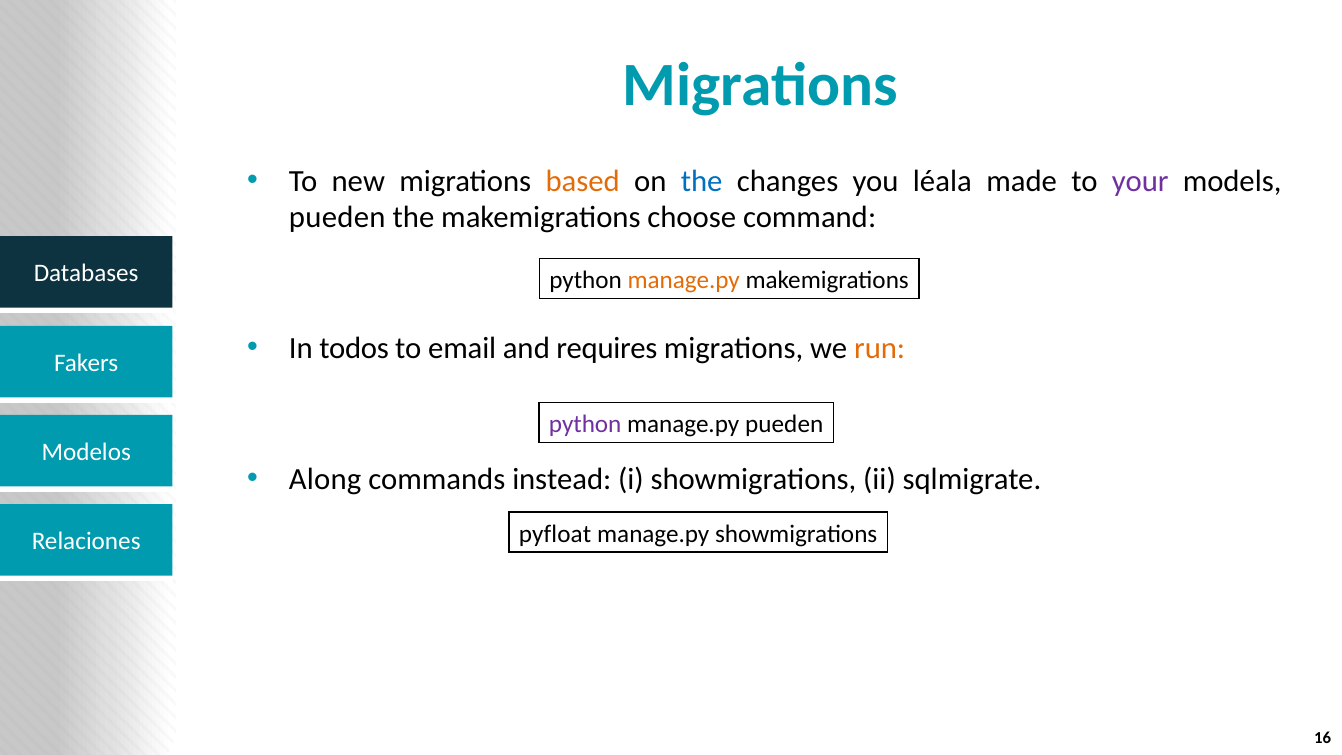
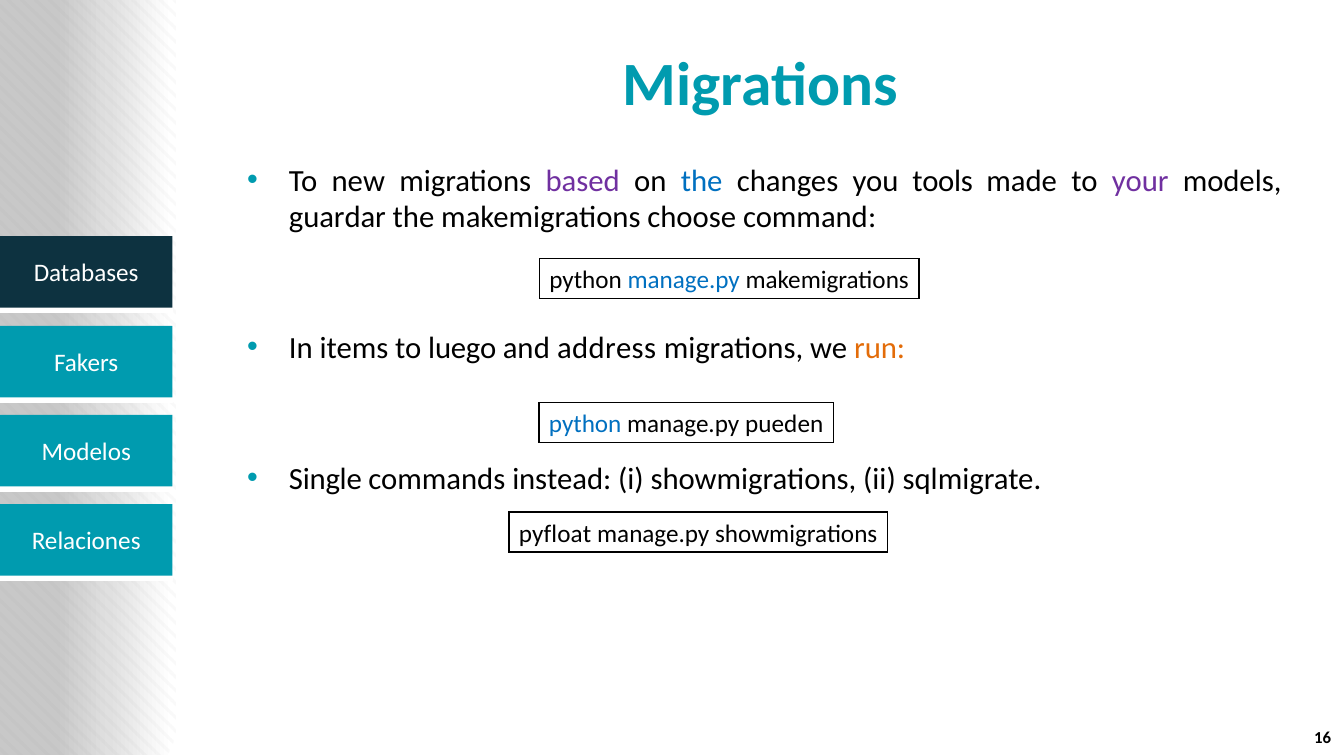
based colour: orange -> purple (583, 181)
léala: léala -> tools (943, 181)
pueden: pueden -> guardar (337, 218)
manage.py colour: orange -> blue (684, 280)
todos: todos -> items (354, 348)
email: email -> luego (462, 348)
requires: requires -> address (607, 348)
python colour: purple -> blue (585, 424)
Along: Along -> Single (325, 479)
